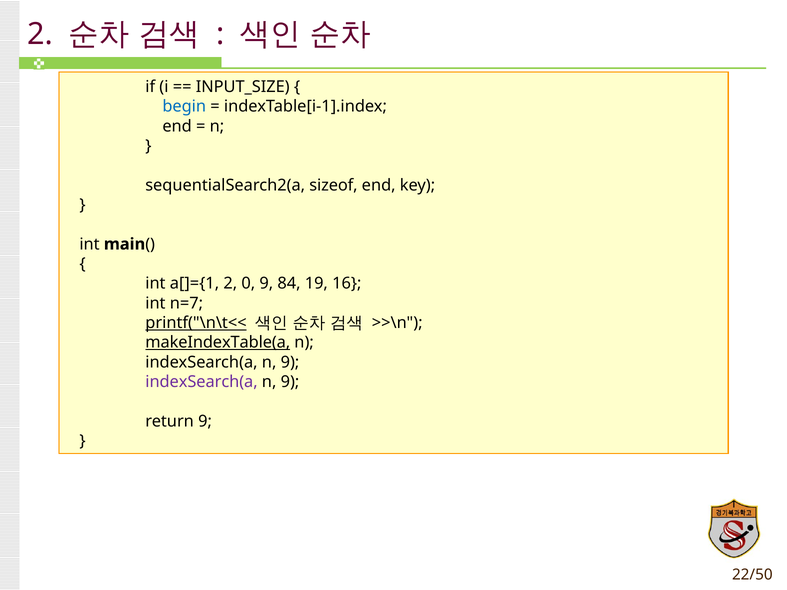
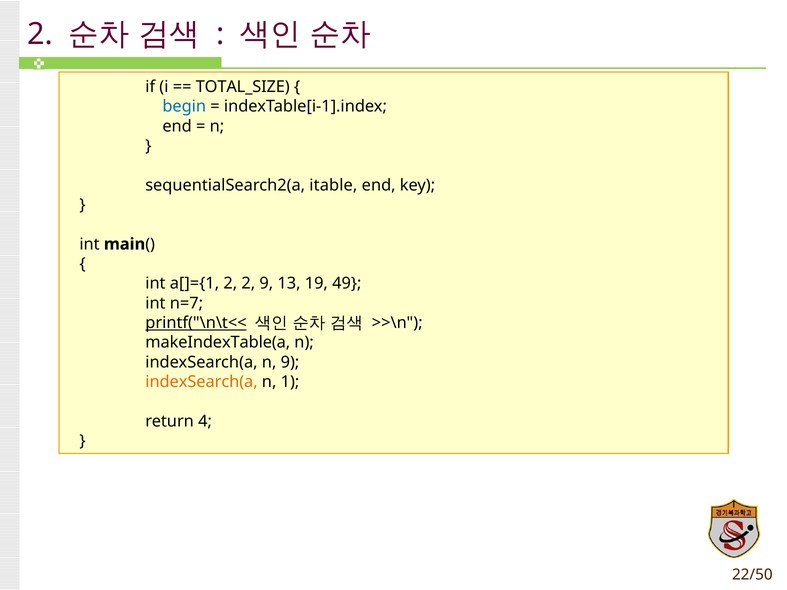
INPUT_SIZE: INPUT_SIZE -> TOTAL_SIZE (243, 87)
sizeof: sizeof -> itable (333, 185)
2 0: 0 -> 2 (248, 284)
84: 84 -> 13 (289, 284)
16: 16 -> 49 (347, 284)
makeIndexTable(a underline: present -> none (218, 343)
indexSearch(a colour: purple -> orange (201, 382)
9: 9 -> 1 (290, 382)
return 9: 9 -> 4 (205, 421)
